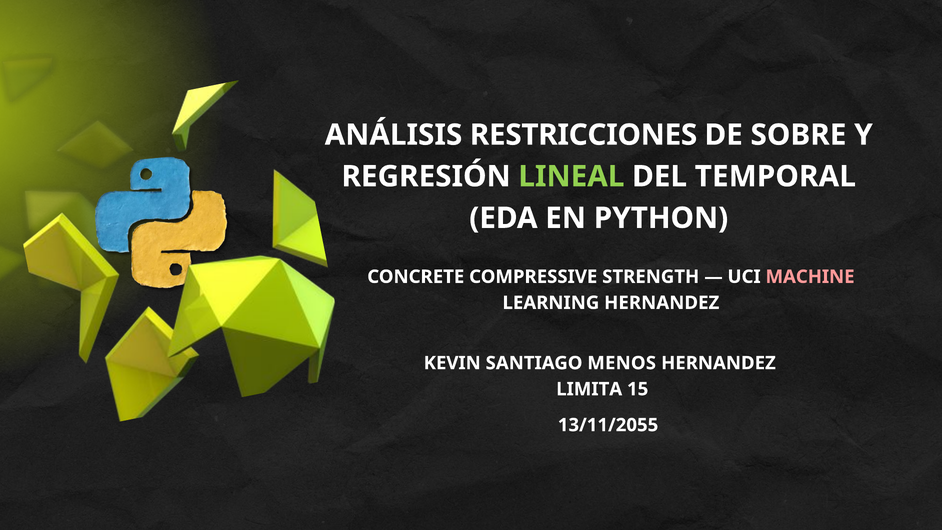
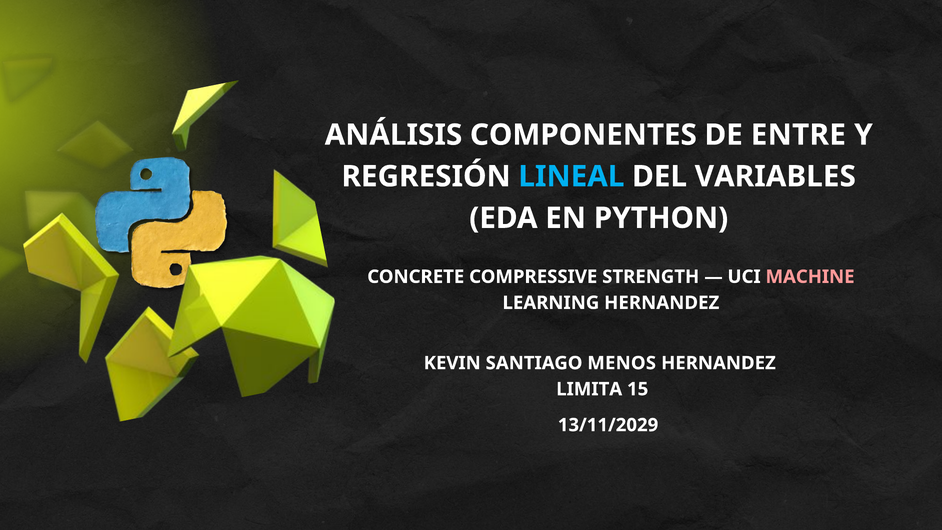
RESTRICCIONES: RESTRICCIONES -> COMPONENTES (583, 135)
SOBRE: SOBRE -> ENTRE (798, 135)
LINEAL colour: light green -> light blue (571, 176)
TEMPORAL: TEMPORAL -> VARIABLES (775, 176)
13/11/2055: 13/11/2055 -> 13/11/2029 (608, 425)
